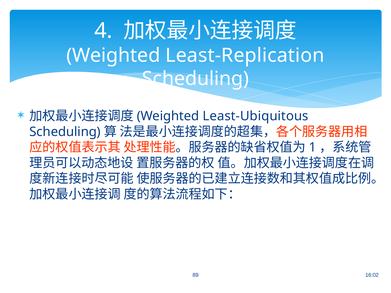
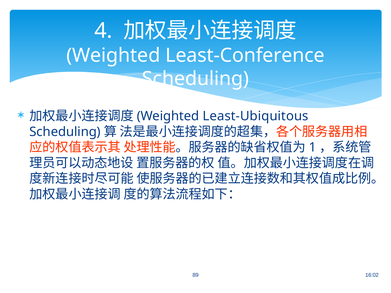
Least-Replication: Least-Replication -> Least-Conference (245, 55)
